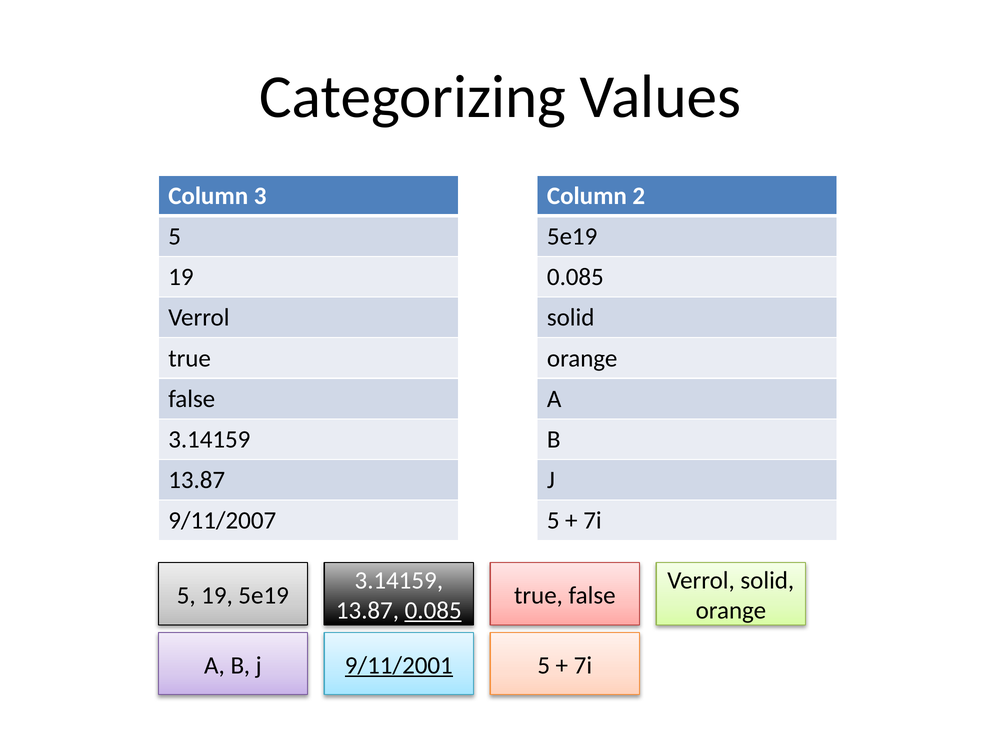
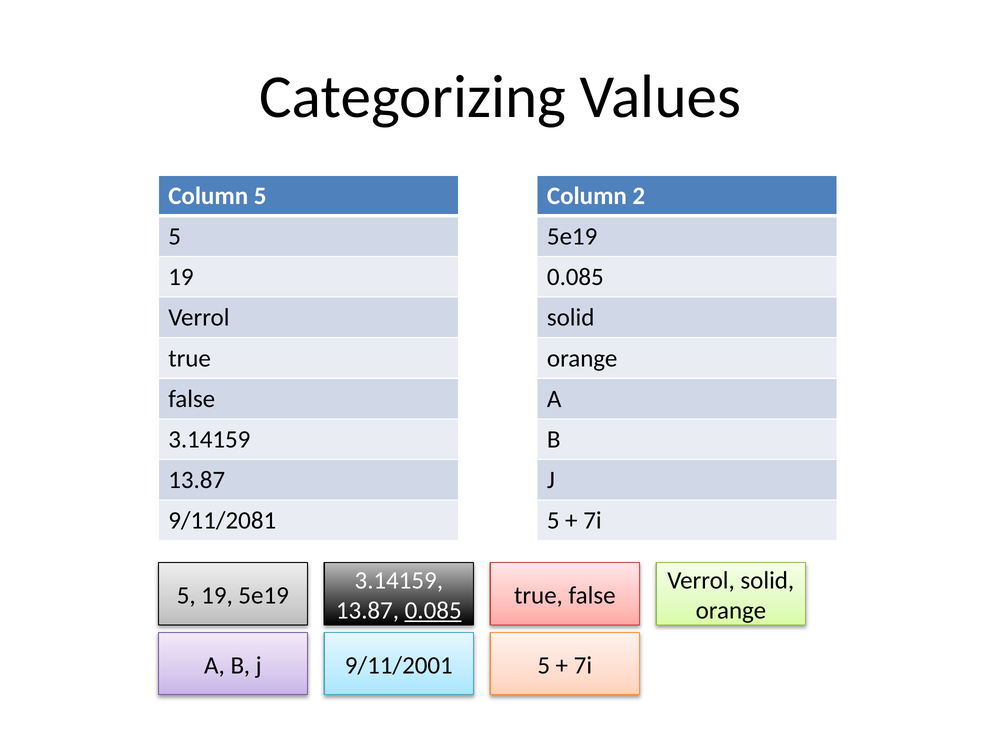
Column 3: 3 -> 5 (260, 196)
9/11/2007: 9/11/2007 -> 9/11/2081 (222, 520)
9/11/2001 underline: present -> none (399, 665)
